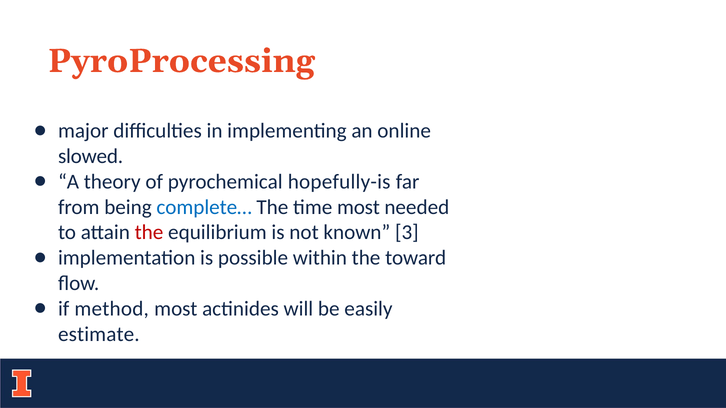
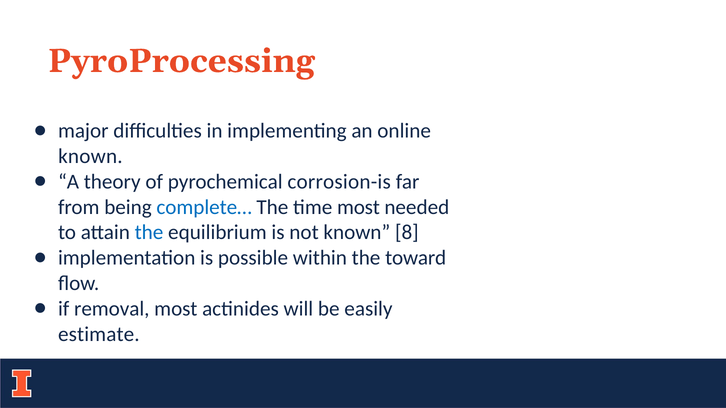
slowed: slowed -> known (90, 156)
hopefully-is: hopefully-is -> corrosion-is (339, 182)
the colour: red -> blue (149, 233)
3: 3 -> 8 (407, 233)
method: method -> removal (112, 309)
